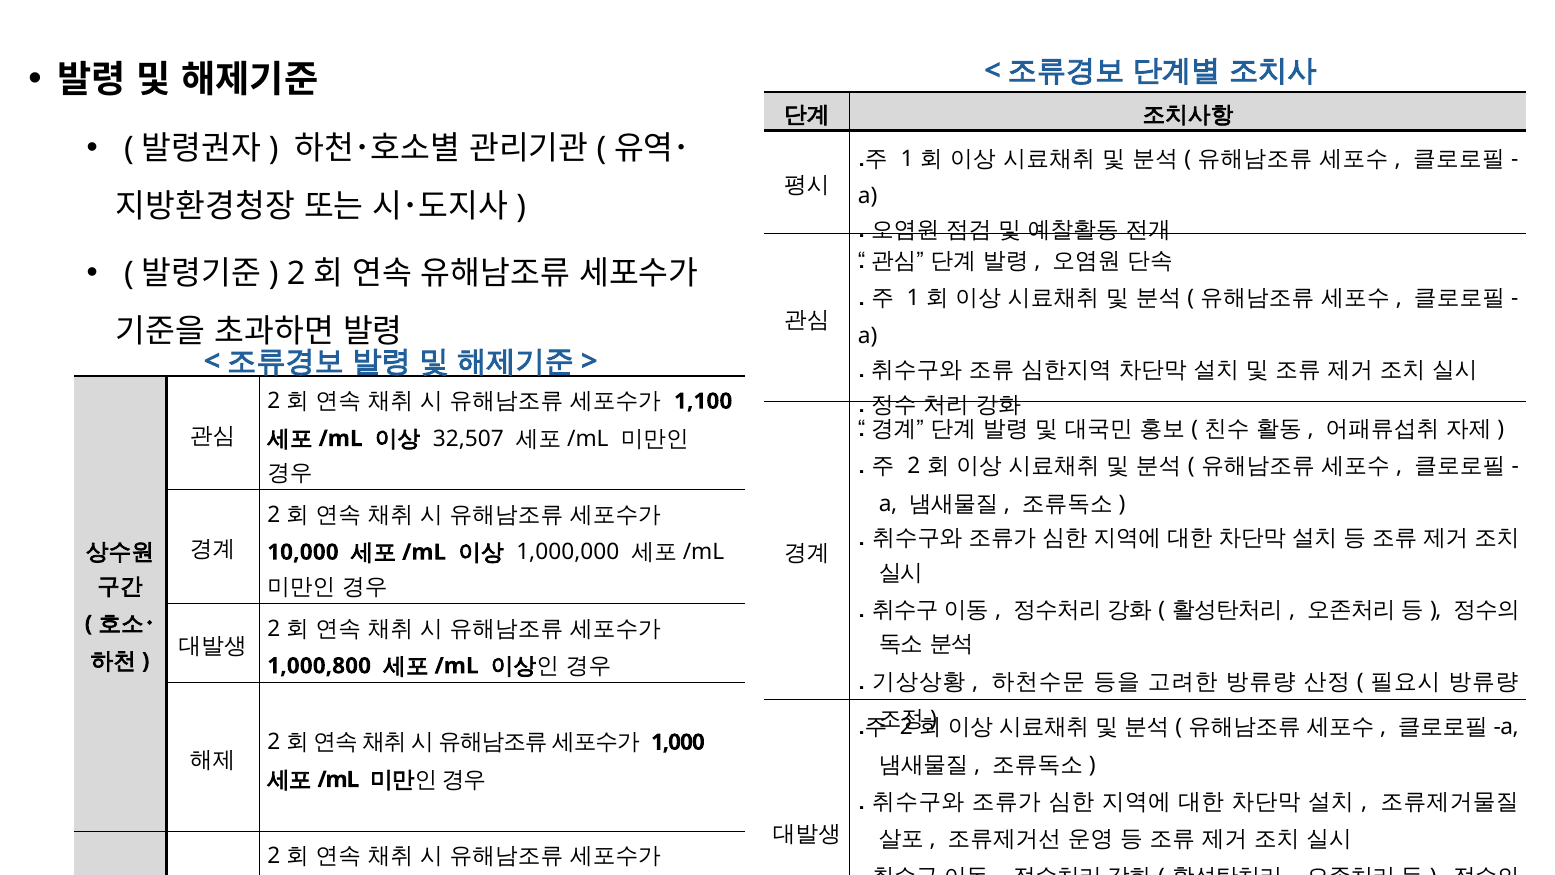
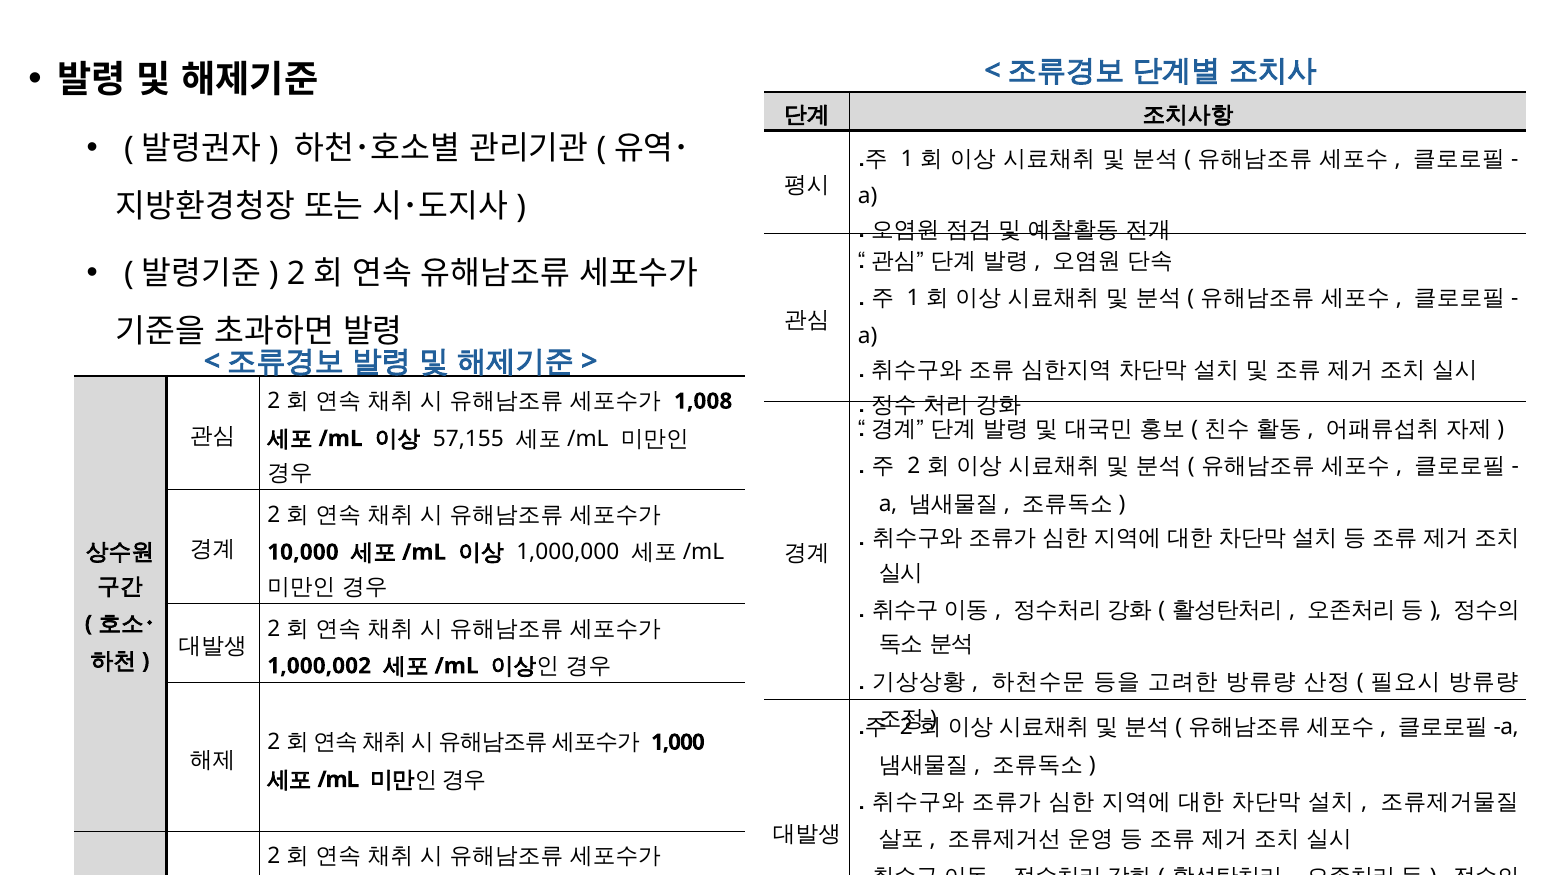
1,100: 1,100 -> 1,008 (703, 401)
32,507: 32,507 -> 57,155 (468, 438)
1,000,800: 1,000,800 -> 1,000,002 (319, 666)
